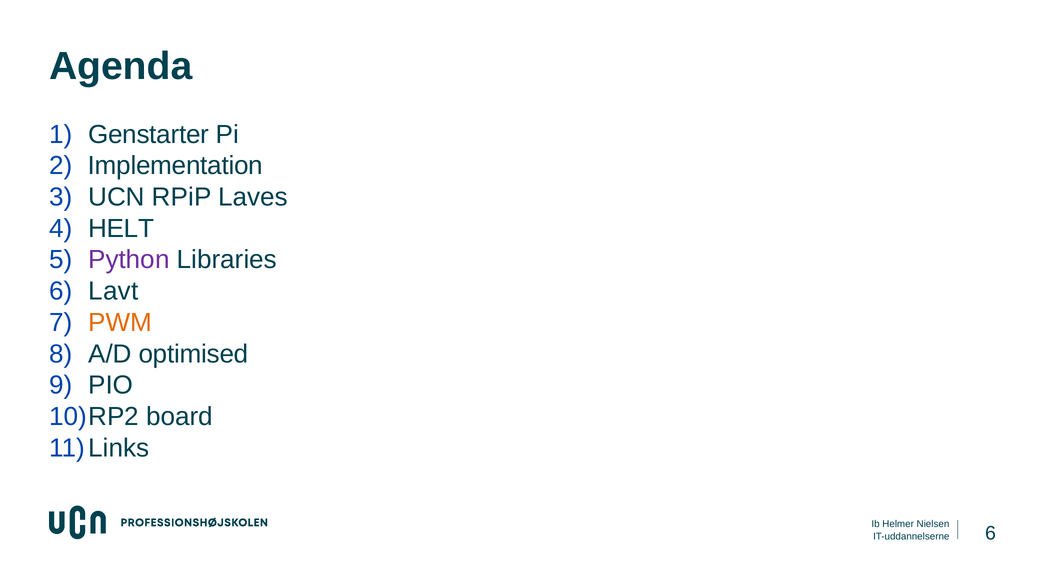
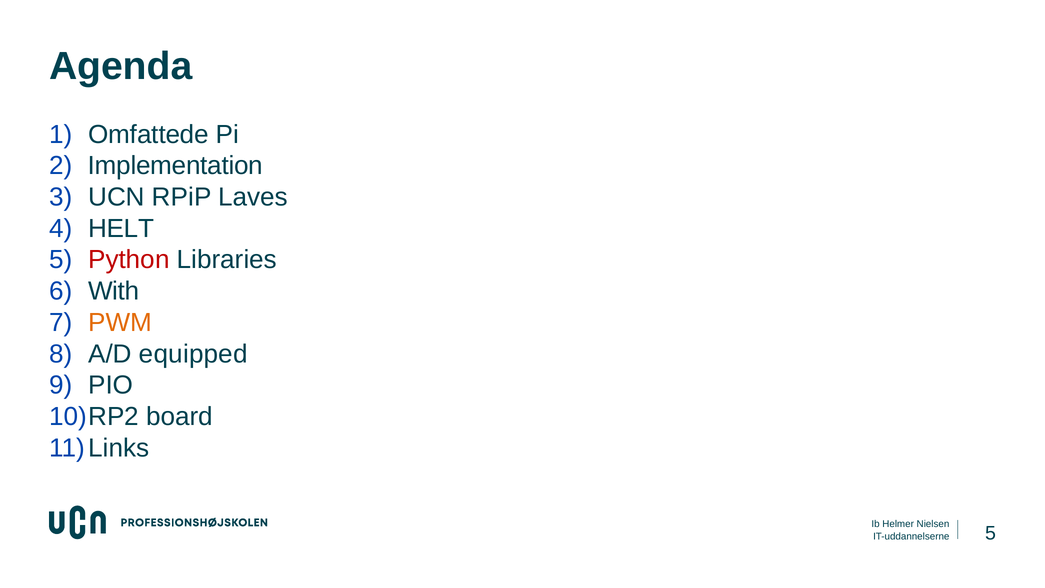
Genstarter: Genstarter -> Omfattede (149, 134)
Python colour: purple -> red (129, 260)
Lavt: Lavt -> With (114, 291)
optimised: optimised -> equipped (193, 354)
6: 6 -> 5 (991, 533)
